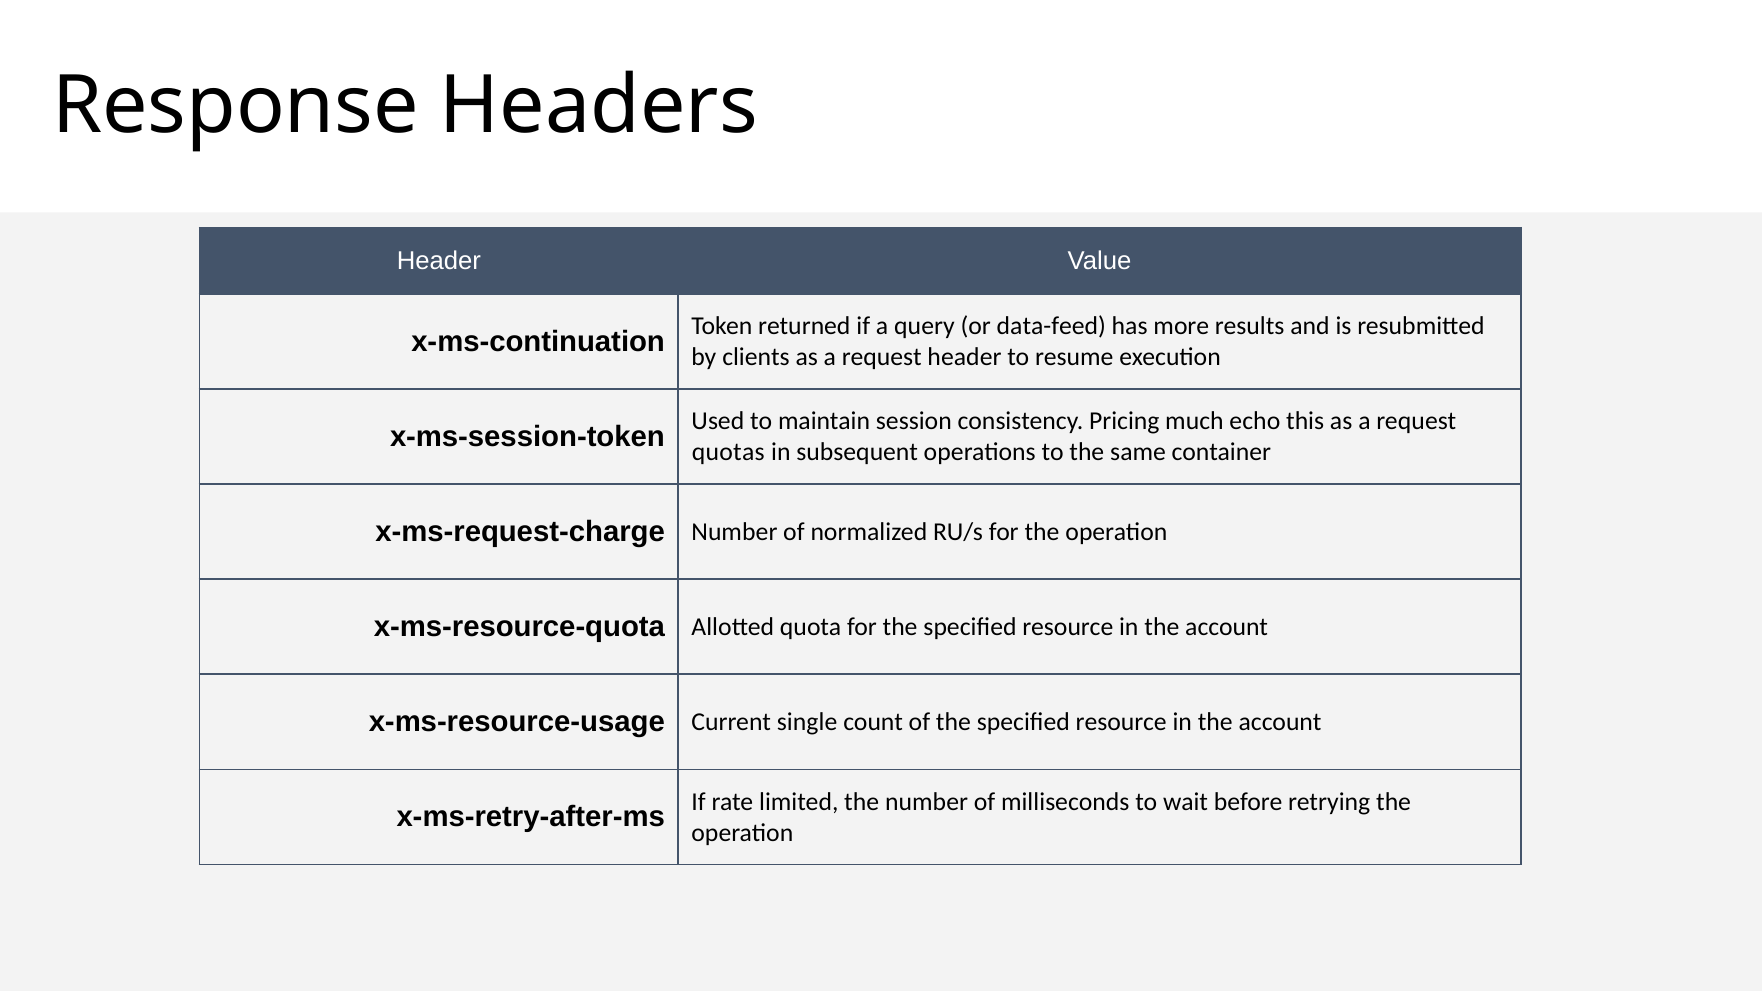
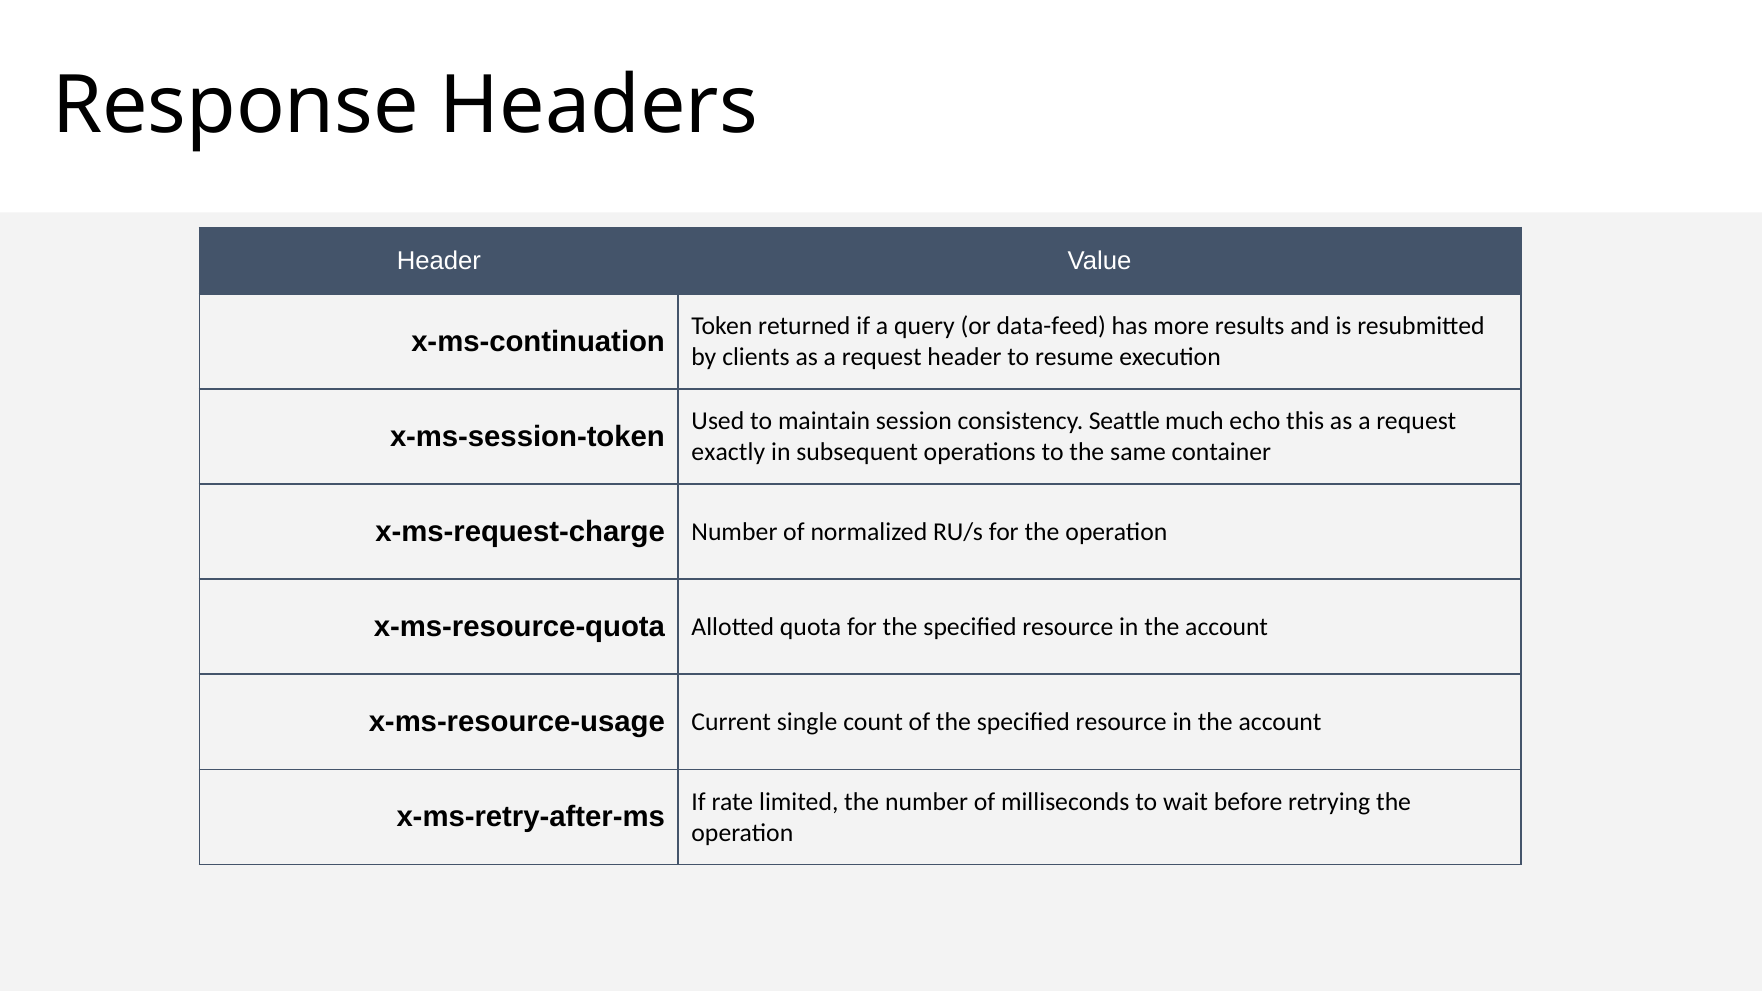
Pricing: Pricing -> Seattle (1124, 421)
quotas: quotas -> exactly (728, 453)
